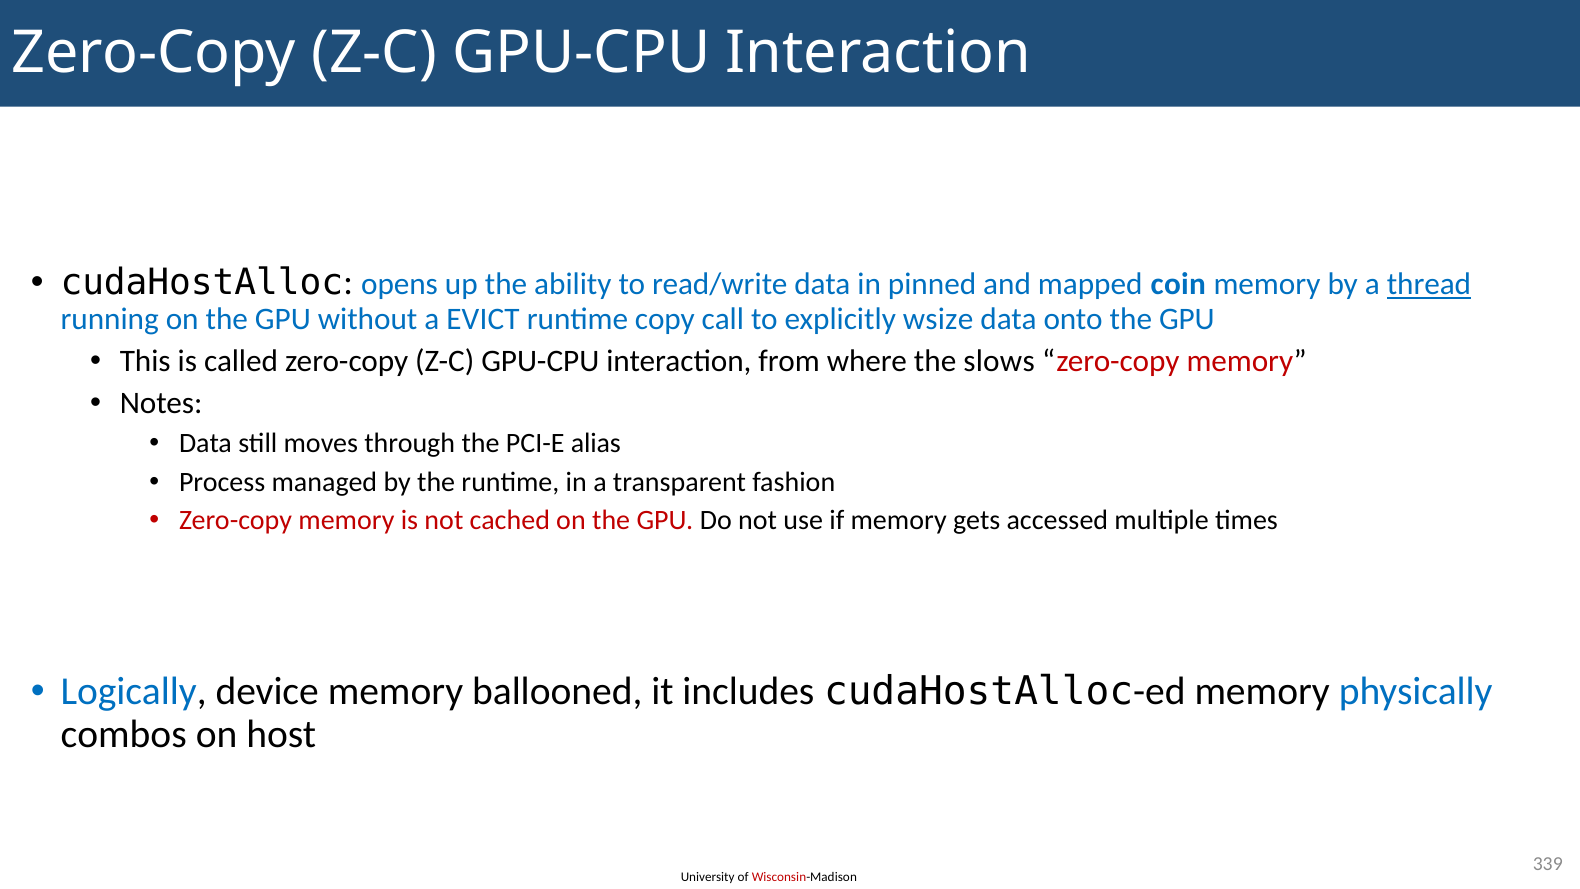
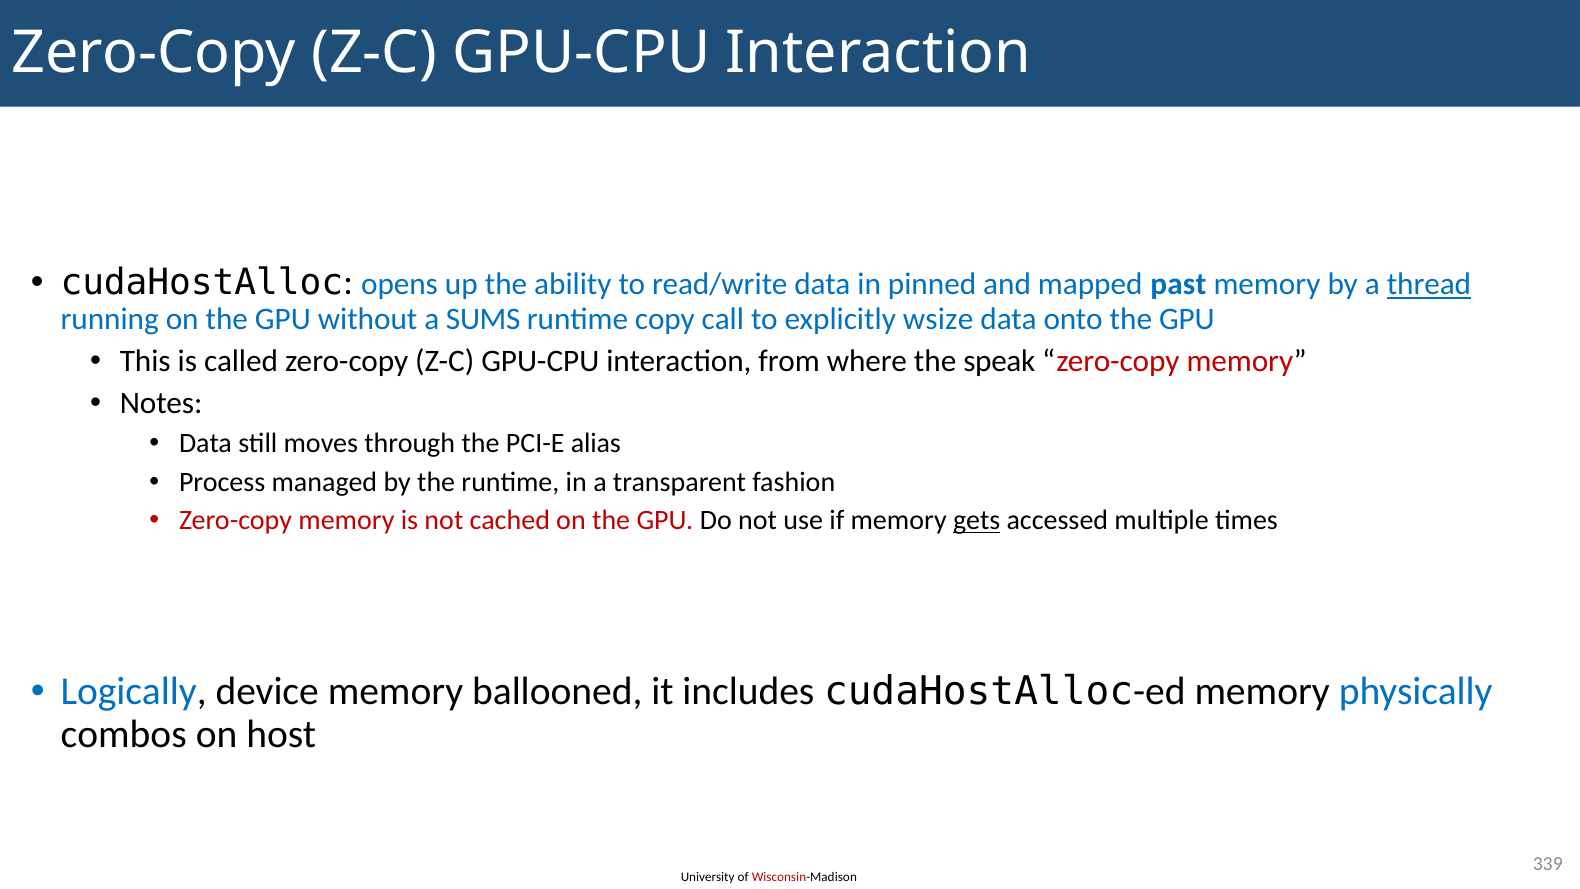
coin: coin -> past (1178, 284)
EVICT: EVICT -> SUMS (483, 319)
slows: slows -> speak (999, 361)
gets underline: none -> present (977, 520)
